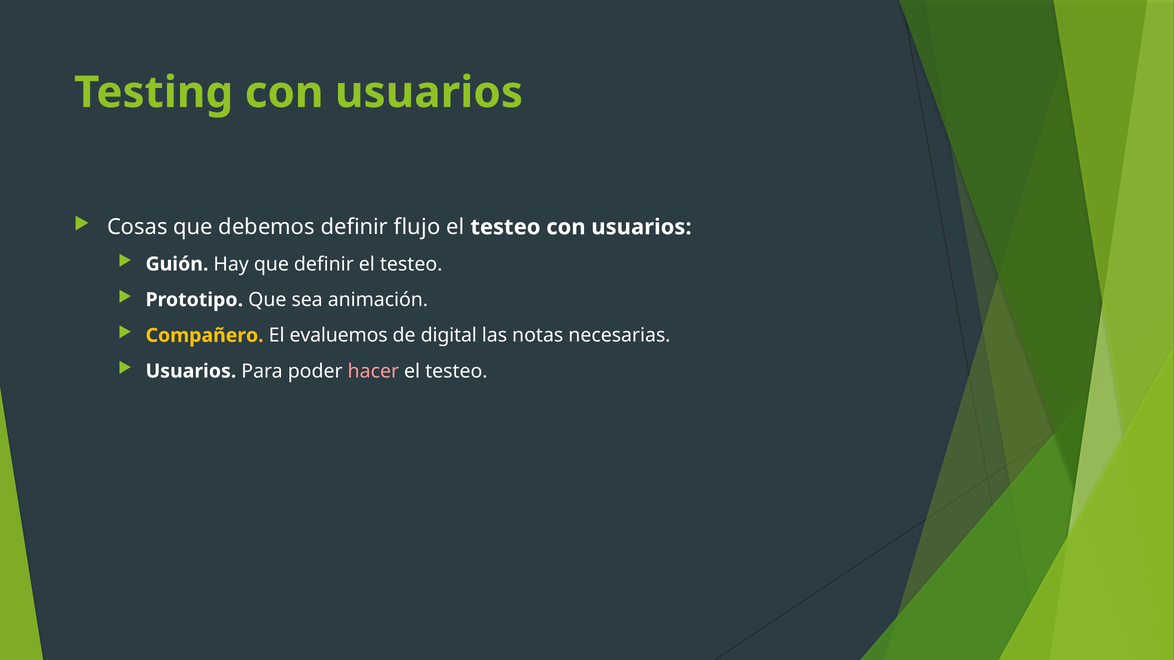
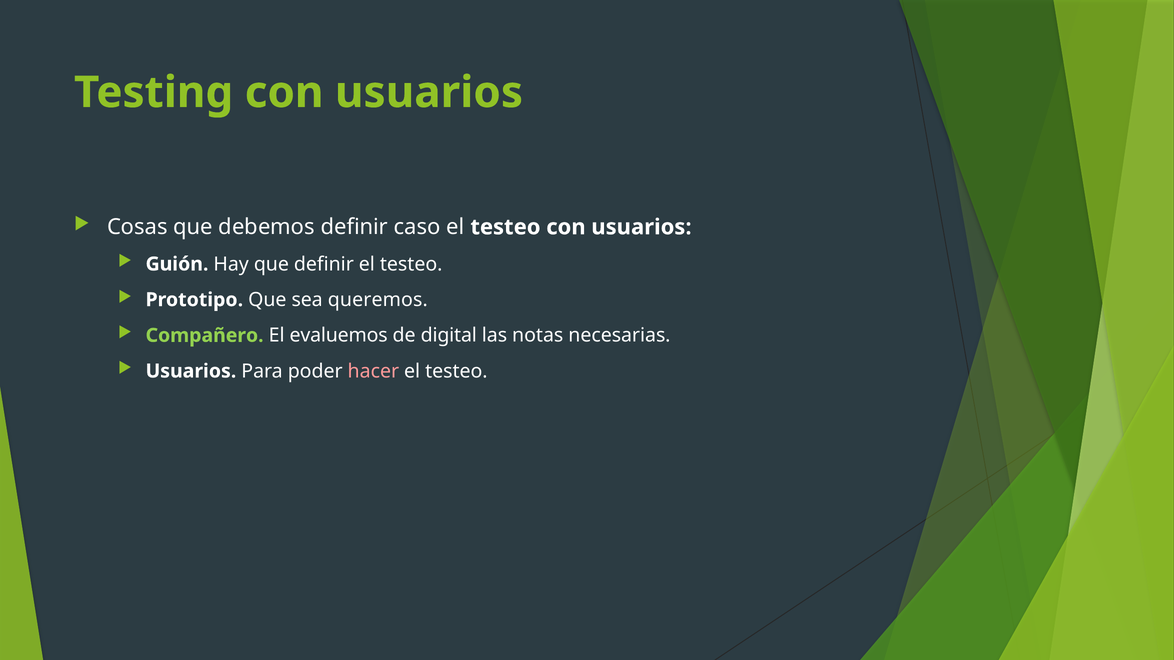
flujo: flujo -> caso (417, 227)
animación: animación -> queremos (378, 300)
Compañero colour: yellow -> light green (205, 336)
